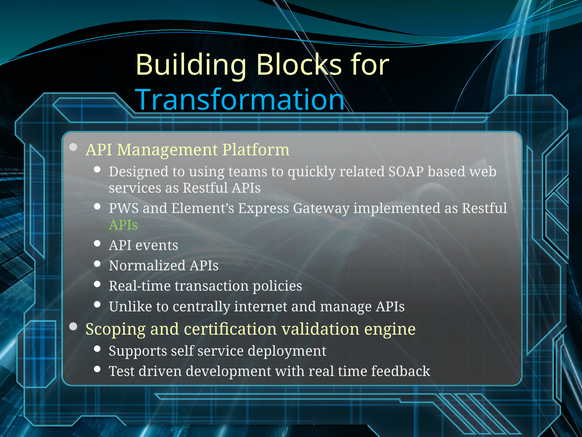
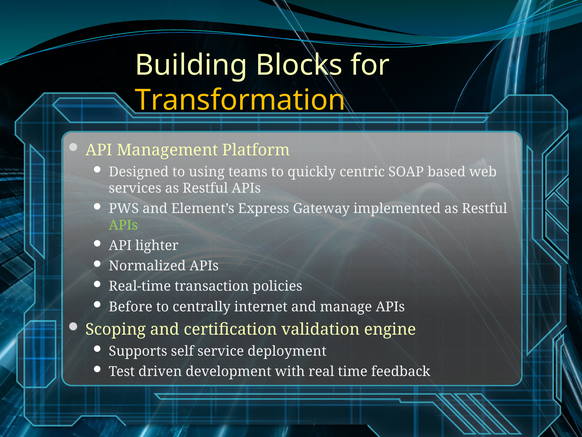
Transformation colour: light blue -> yellow (240, 100)
related: related -> centric (362, 172)
events: events -> lighter (157, 245)
Unlike: Unlike -> Before (131, 306)
